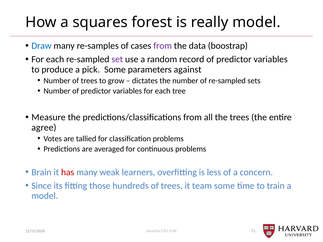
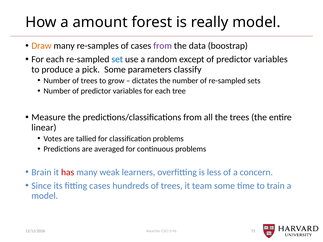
squares: squares -> amount (100, 22)
Draw colour: blue -> orange (41, 46)
set colour: purple -> blue (117, 59)
record: record -> except (192, 59)
against: against -> classify (188, 70)
agree: agree -> linear (44, 128)
fitting those: those -> cases (100, 186)
